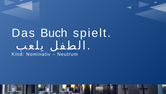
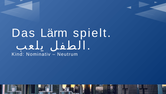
Buch: Buch -> Lärm (54, 33)
